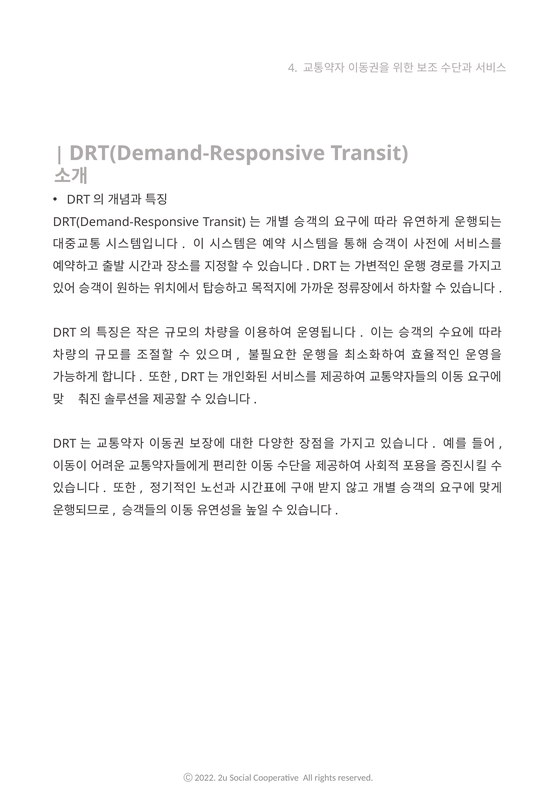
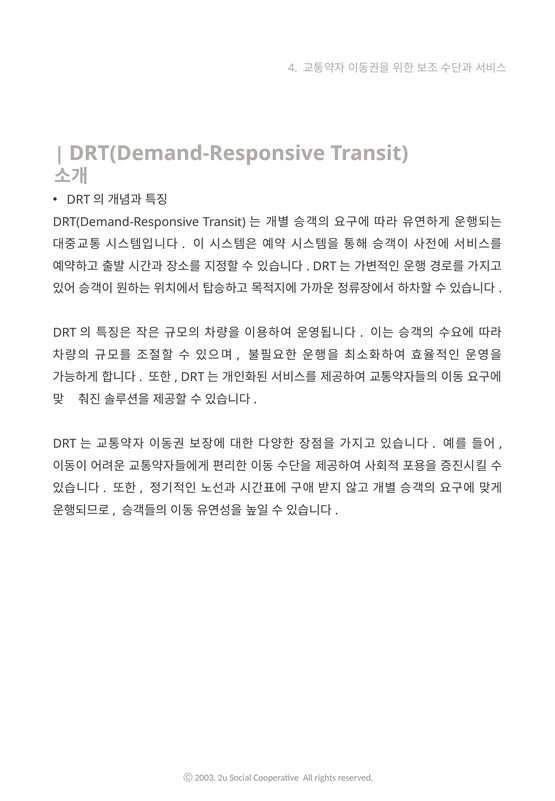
2022: 2022 -> 2003 (205, 778)
